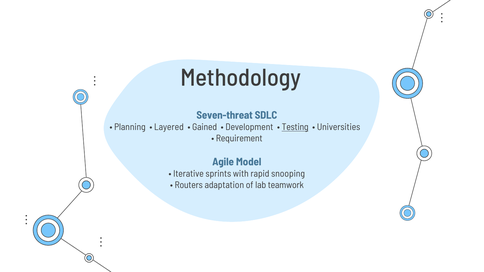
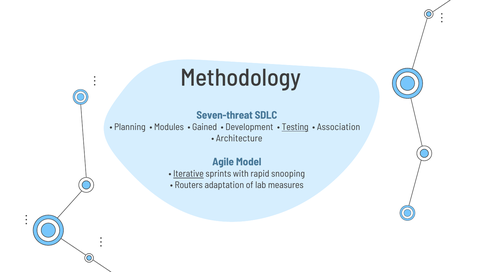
Layered: Layered -> Modules (169, 127)
Universities: Universities -> Association (339, 127)
Requirement: Requirement -> Architecture (239, 139)
Iterative underline: none -> present (188, 174)
teamwork: teamwork -> measures (286, 185)
